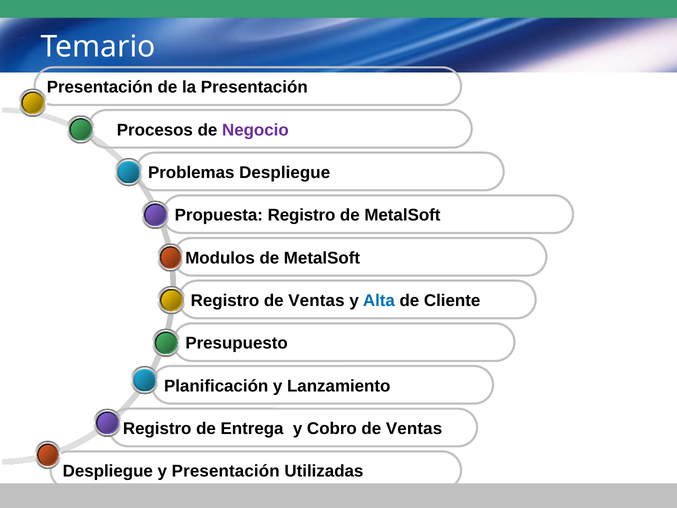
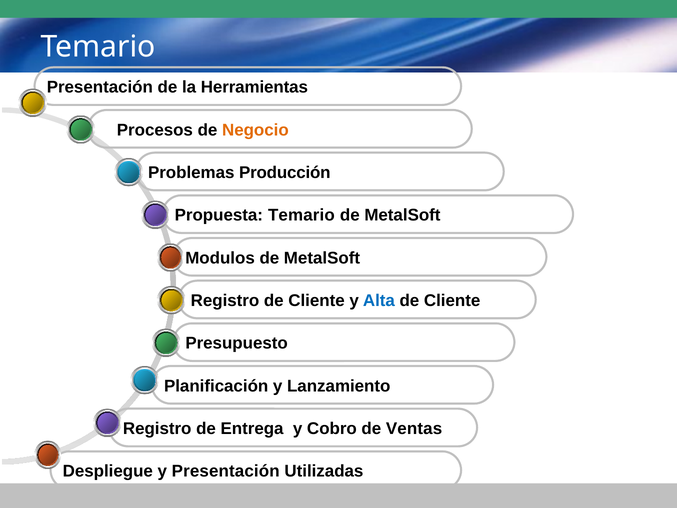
la Presentación: Presentación -> Herramientas (254, 87)
Negocio colour: purple -> orange (255, 130)
Despliegue: Despliegue -> Producción (285, 173)
Registro: Registro -> Temario (301, 215)
Ventas: Ventas -> Cliente (317, 301)
